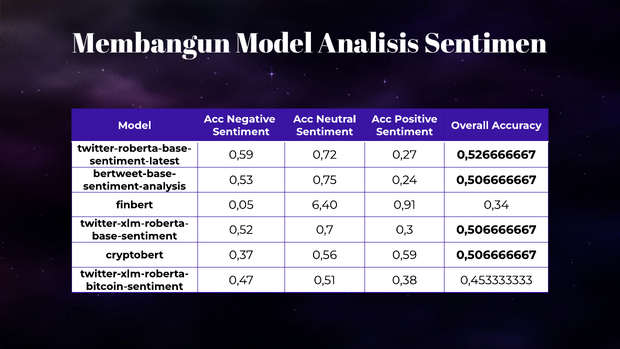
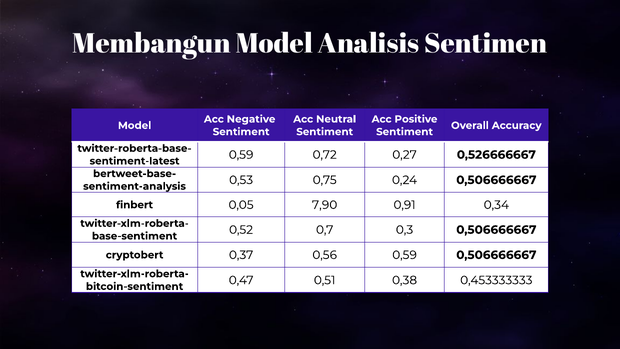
6,40: 6,40 -> 7,90 (325, 205)
